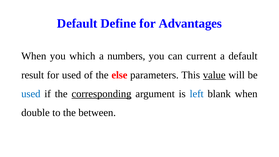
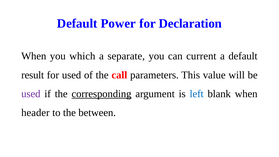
Define: Define -> Power (118, 23)
Advantages: Advantages -> Declaration (190, 23)
numbers: numbers -> separate (126, 56)
else: else -> call (119, 75)
value underline: present -> none (214, 75)
used colour: blue -> purple (31, 94)
double: double -> header (35, 113)
